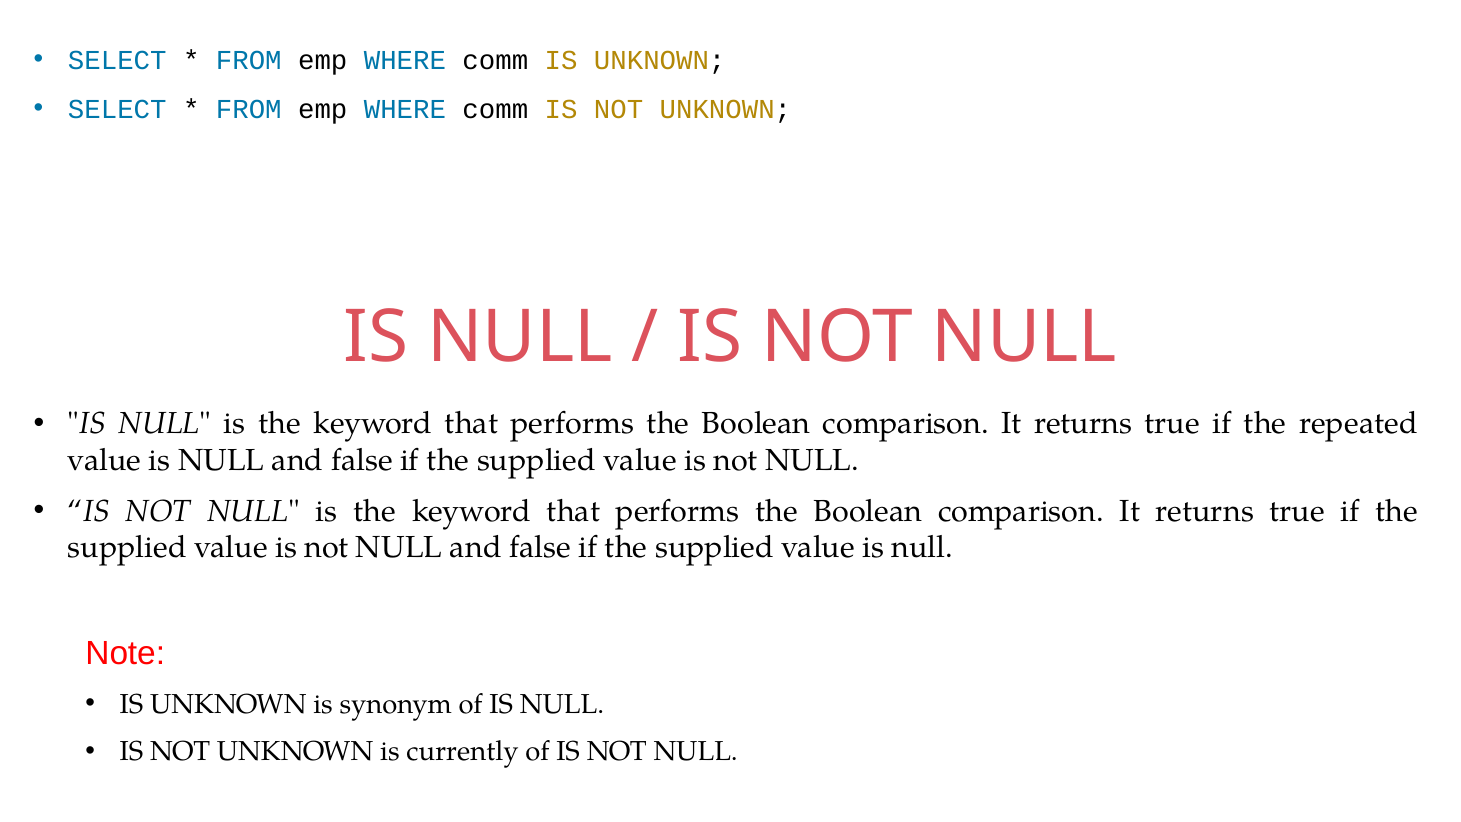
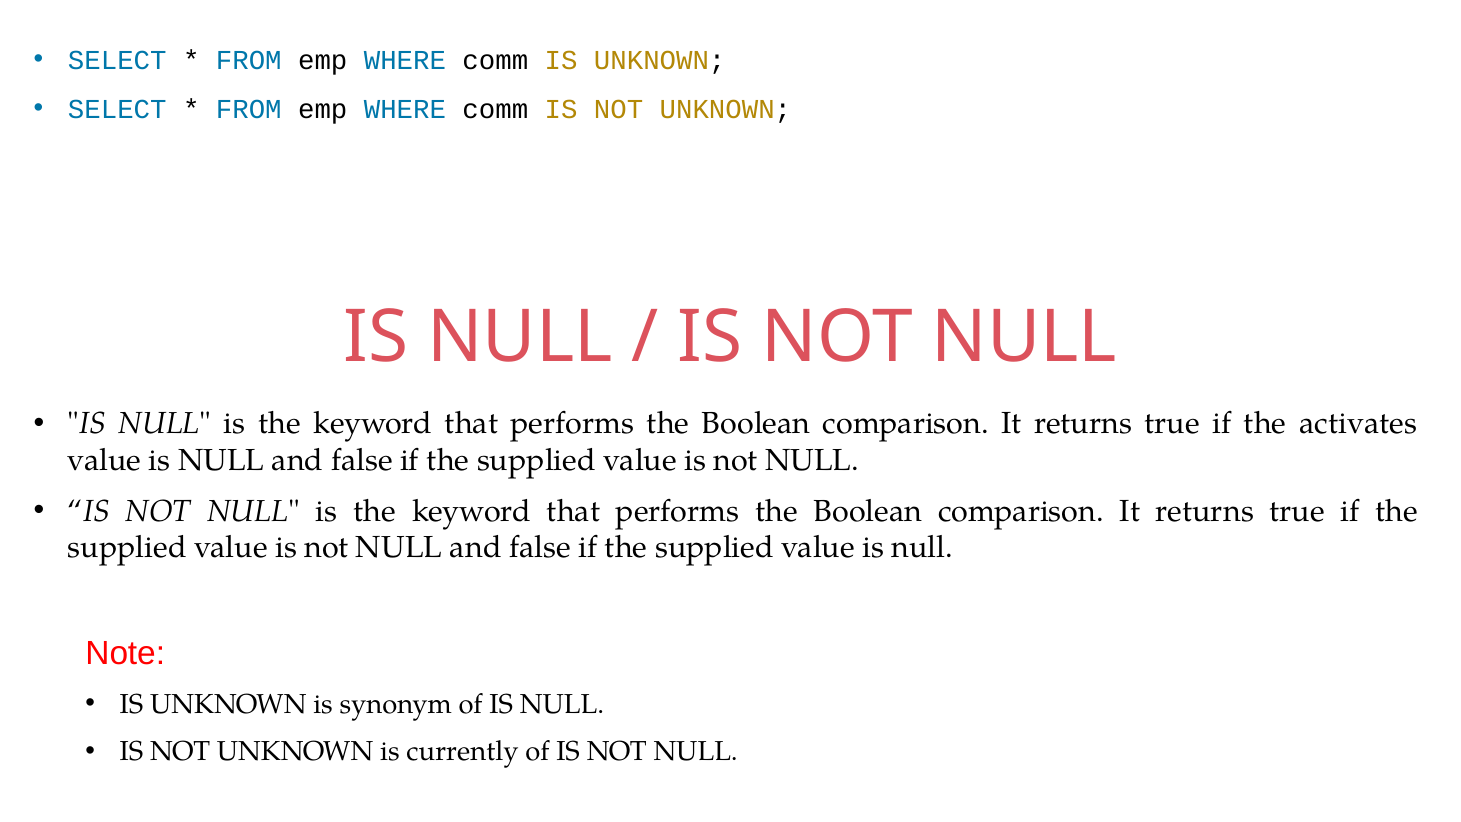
repeated: repeated -> activates (1358, 424)
